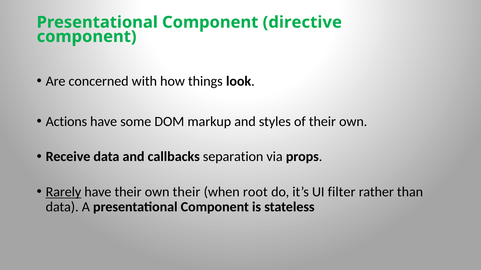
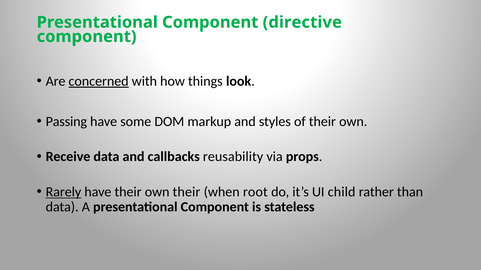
concerned underline: none -> present (99, 81)
Actions: Actions -> Passing (66, 122)
separation: separation -> reusability (233, 157)
filter: filter -> child (342, 192)
